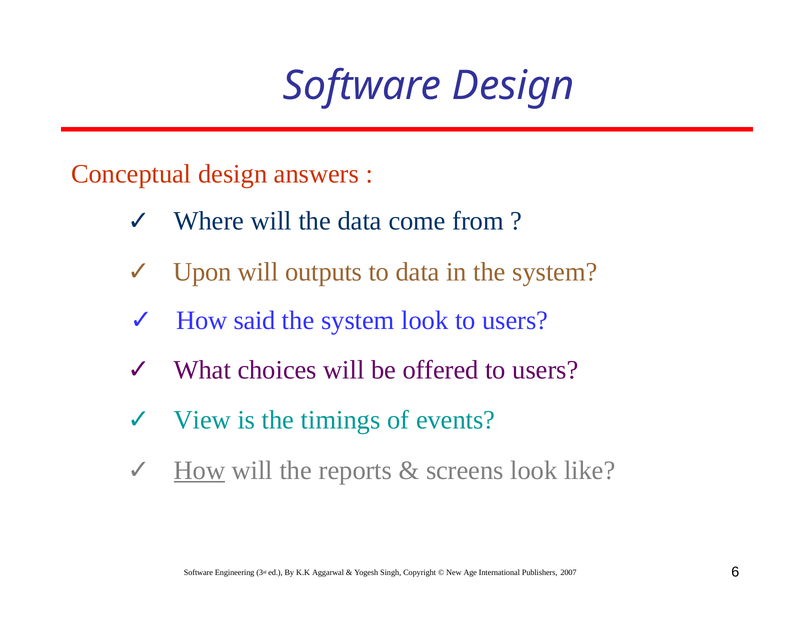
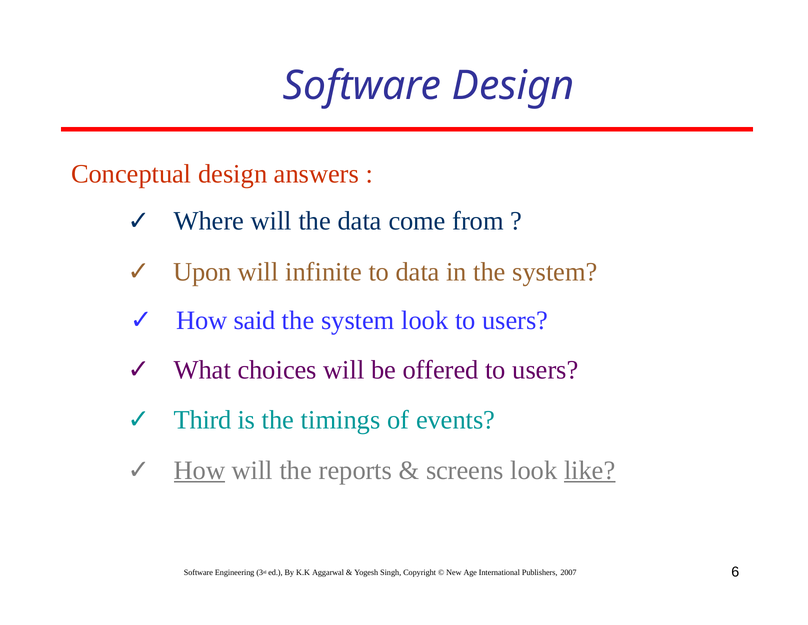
outputs: outputs -> infinite (324, 272)
View: View -> Third (203, 419)
like underline: none -> present (590, 470)
